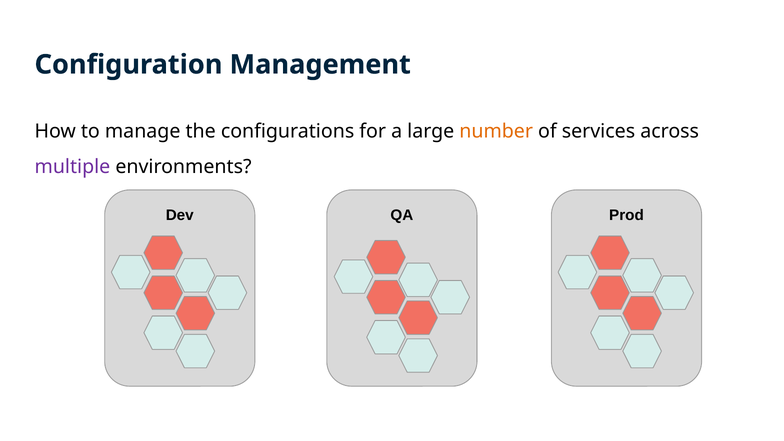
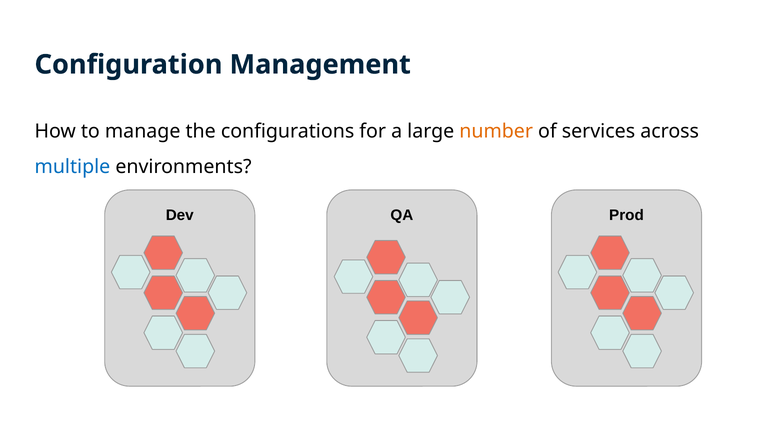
multiple colour: purple -> blue (72, 167)
